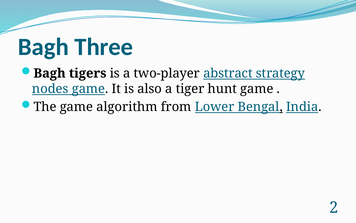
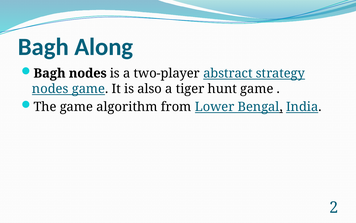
Three: Three -> Along (104, 47)
Bagh tigers: tigers -> nodes (88, 73)
